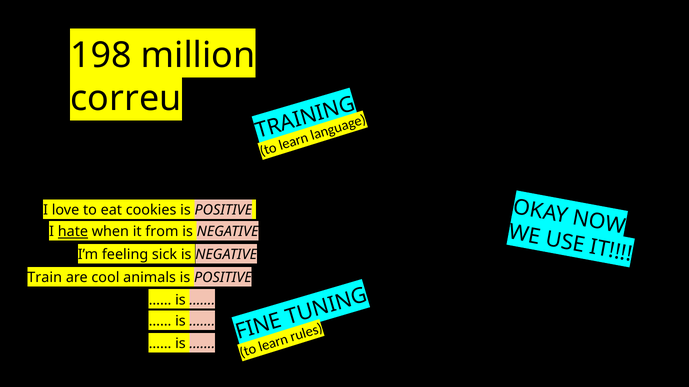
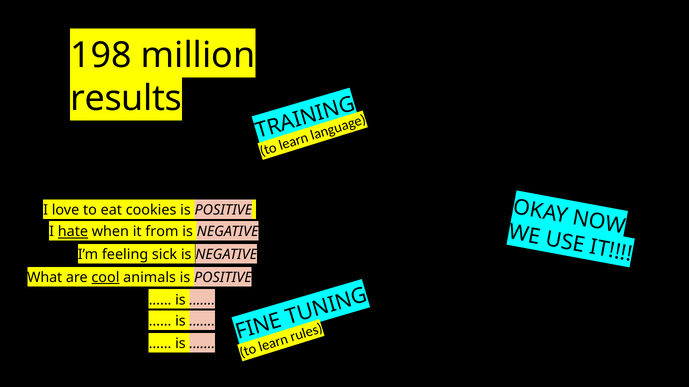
correu: correu -> results (126, 98)
Train: Train -> What (45, 278)
cool underline: none -> present (105, 278)
